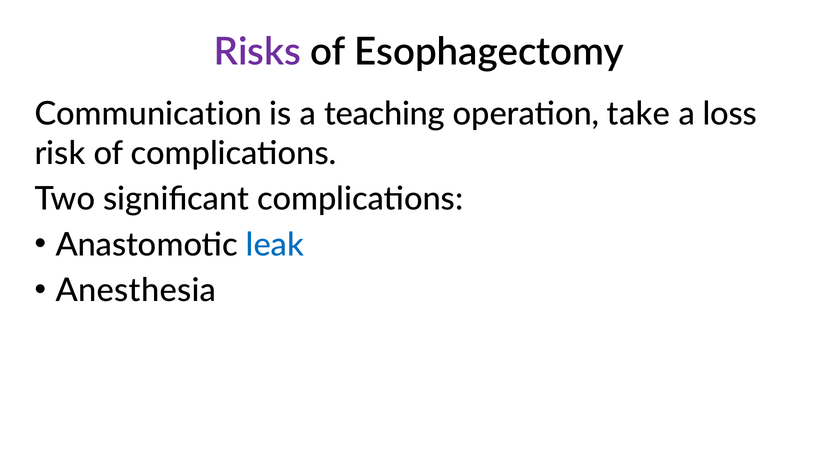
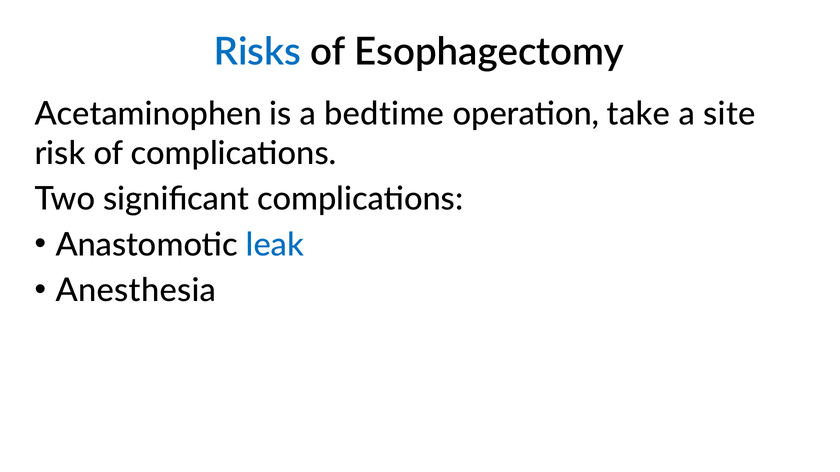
Risks colour: purple -> blue (257, 52)
Communication: Communication -> Acetaminophen (148, 114)
teaching: teaching -> bedtime (384, 114)
loss: loss -> site (730, 114)
